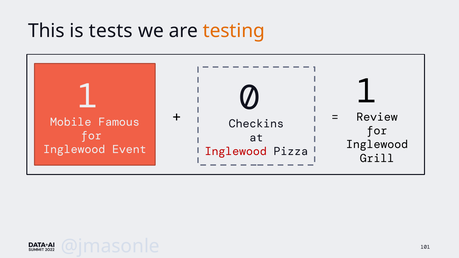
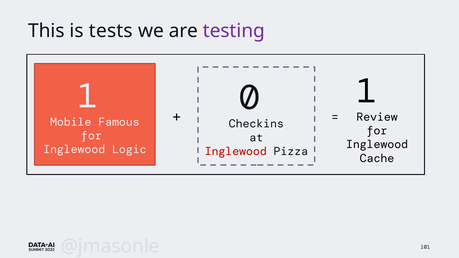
testing colour: orange -> purple (234, 31)
Event: Event -> Logic (129, 150)
Grill: Grill -> Cache (377, 158)
